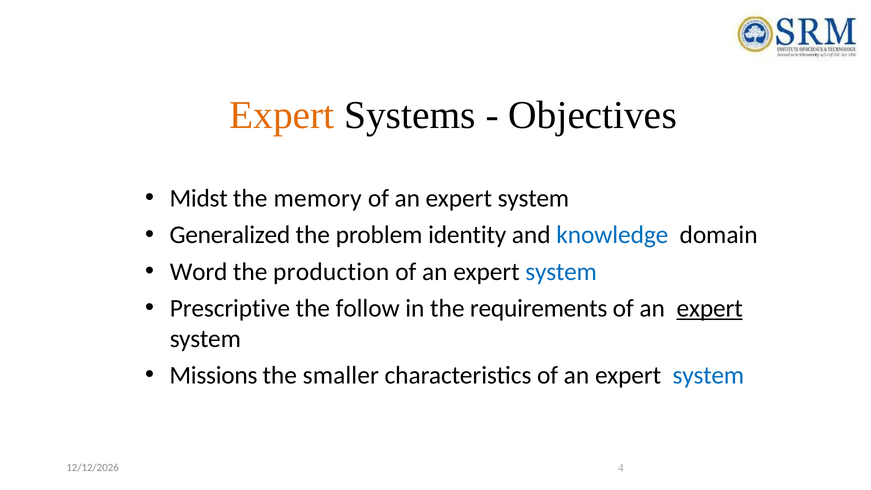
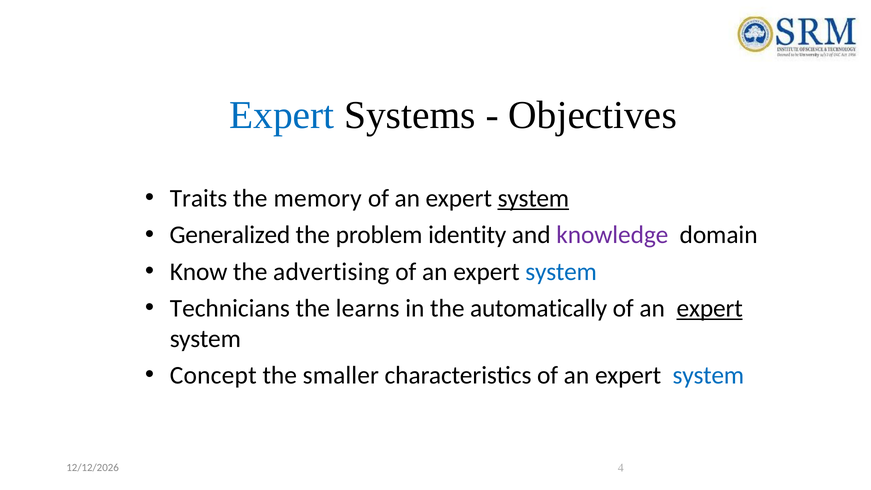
Expert colour: orange -> blue (282, 115)
Midst: Midst -> Traits (199, 198)
system underline: none -> present (533, 198)
knowledge colour: blue -> purple (612, 235)
Word: Word -> Know (199, 272)
production: production -> advertising (331, 272)
Prescriptive: Prescriptive -> Technicians (230, 308)
follow: follow -> learns (368, 308)
requirements: requirements -> automatically (539, 308)
Missions: Missions -> Concept (213, 375)
